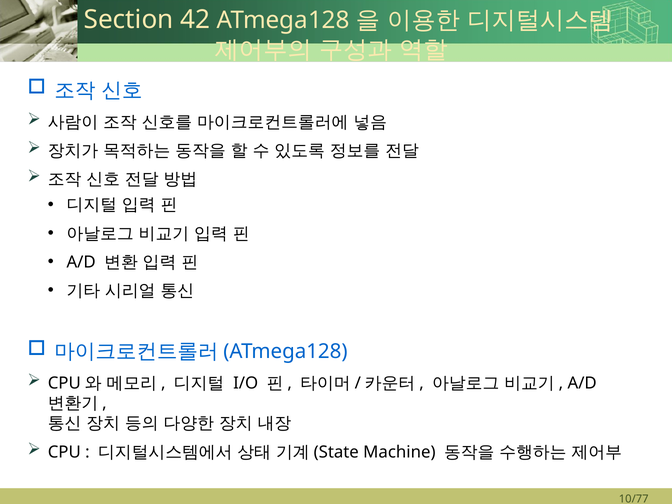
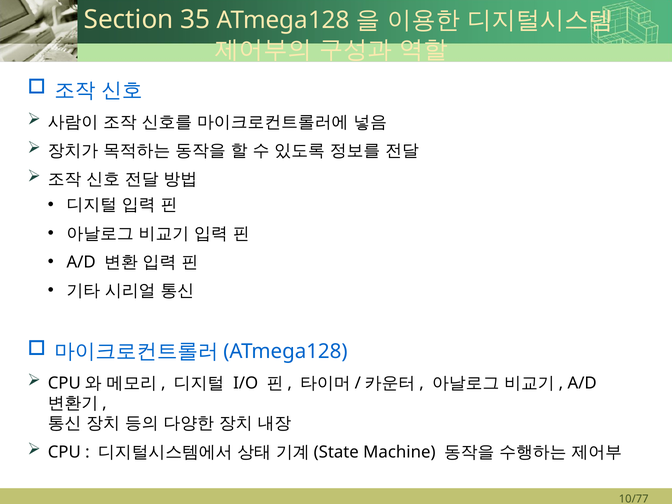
42: 42 -> 35 (195, 20)
